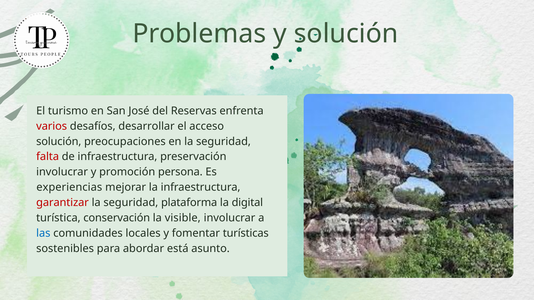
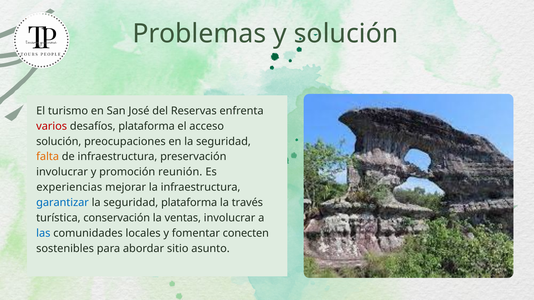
desafíos desarrollar: desarrollar -> plataforma (147, 126)
falta colour: red -> orange (48, 157)
persona: persona -> reunión (180, 172)
garantizar colour: red -> blue (63, 203)
digital: digital -> través (247, 203)
visible: visible -> ventas (183, 218)
turísticas: turísticas -> conecten (246, 233)
está: está -> sitio (178, 249)
